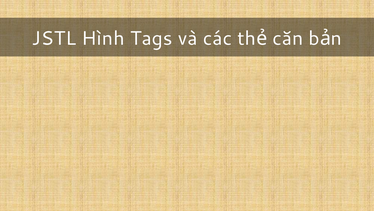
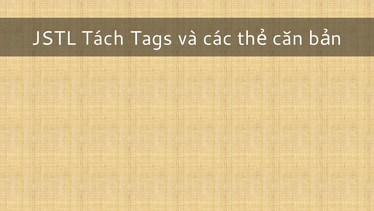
Hình: Hình -> Tách (103, 38)
